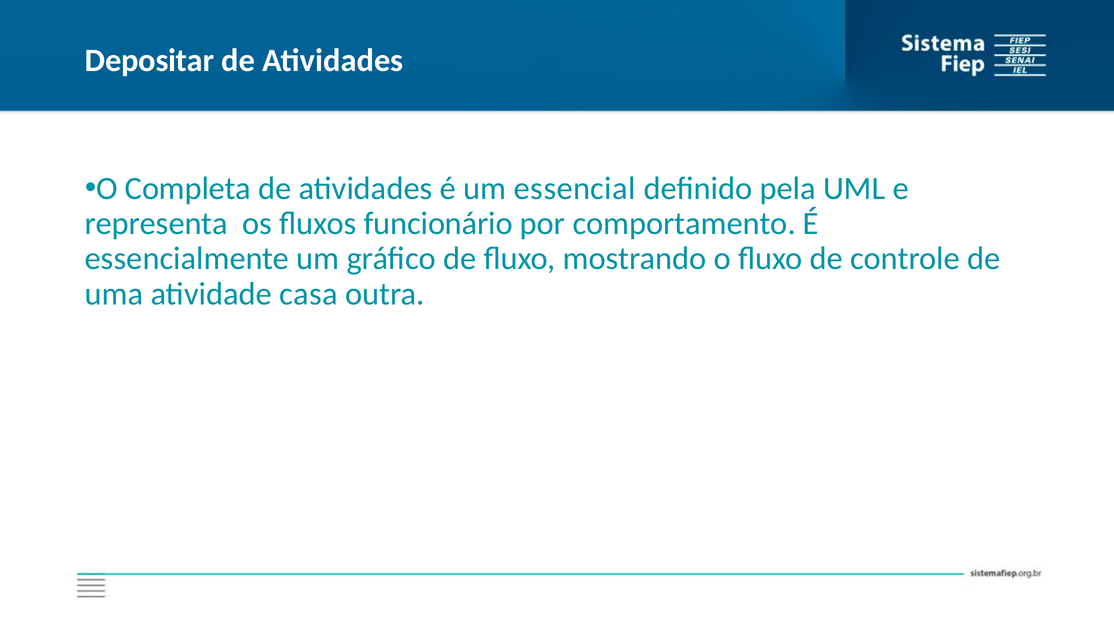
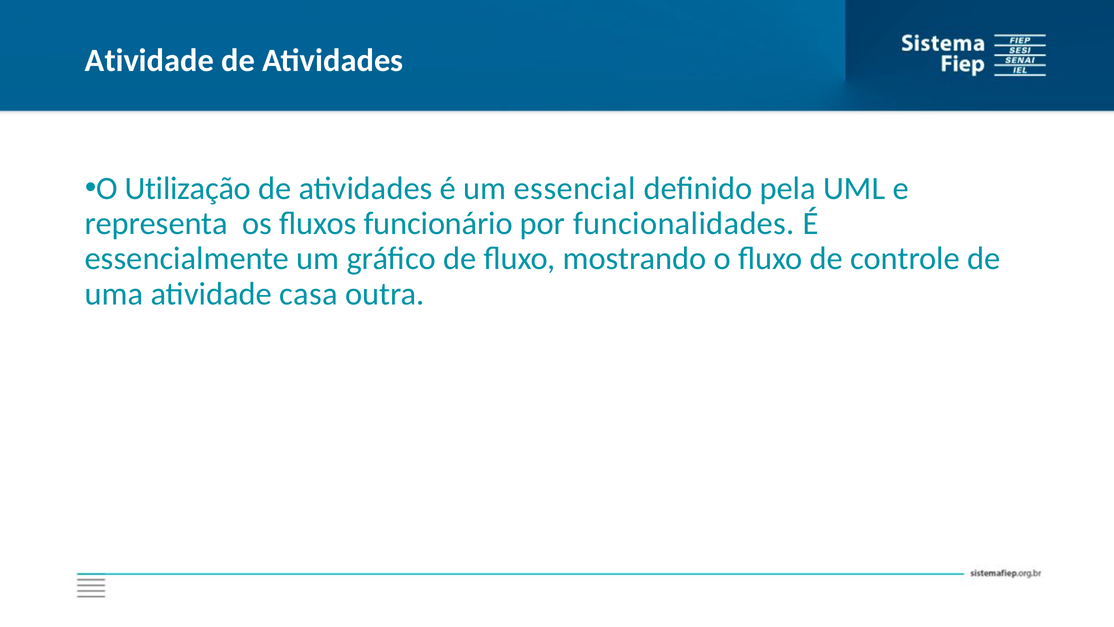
Depositar: Depositar -> Atividade (149, 60)
Completa: Completa -> Utilização (188, 188)
comportamento: comportamento -> funcionalidades (684, 223)
